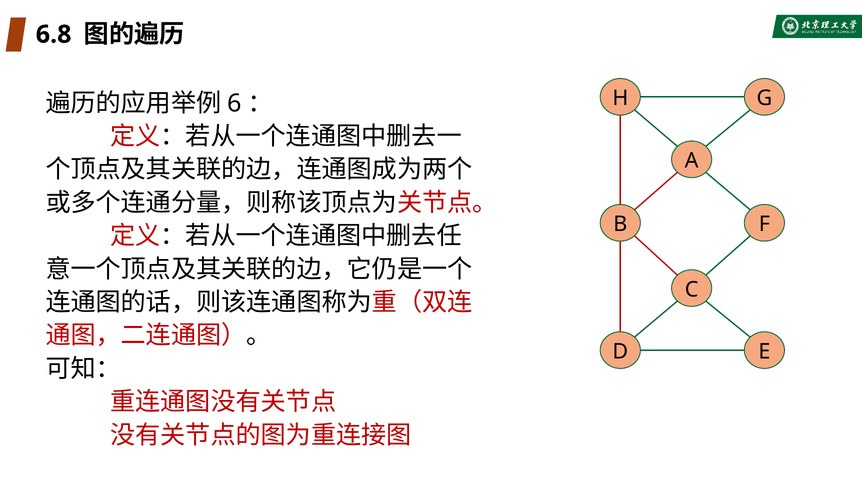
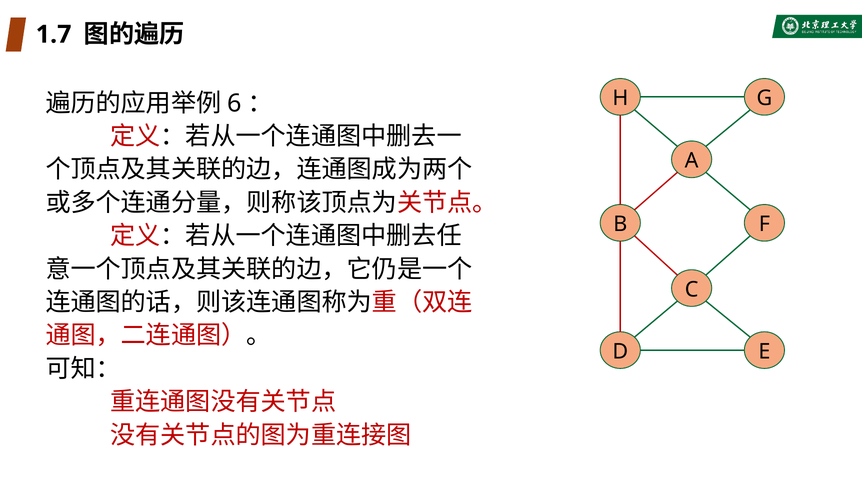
6.8: 6.8 -> 1.7 (54, 34)
